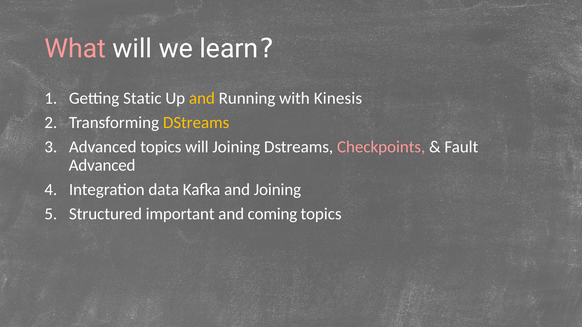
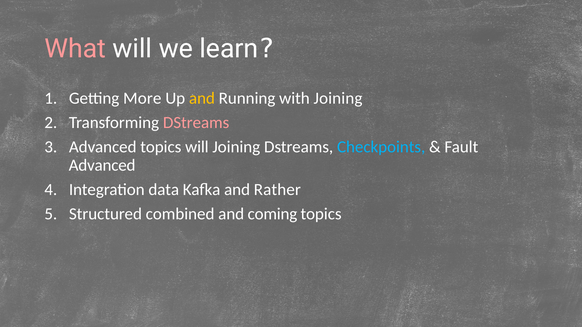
Static: Static -> More (142, 98)
with Kinesis: Kinesis -> Joining (338, 98)
DStreams colour: yellow -> pink (196, 123)
Checkpoints colour: pink -> light blue (381, 147)
and Joining: Joining -> Rather (277, 190)
important: important -> combined (180, 214)
